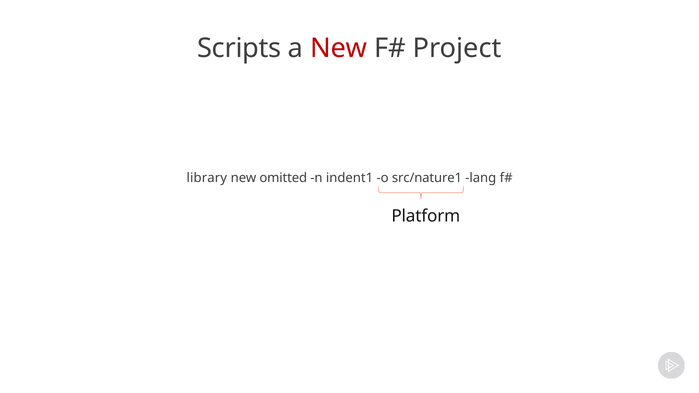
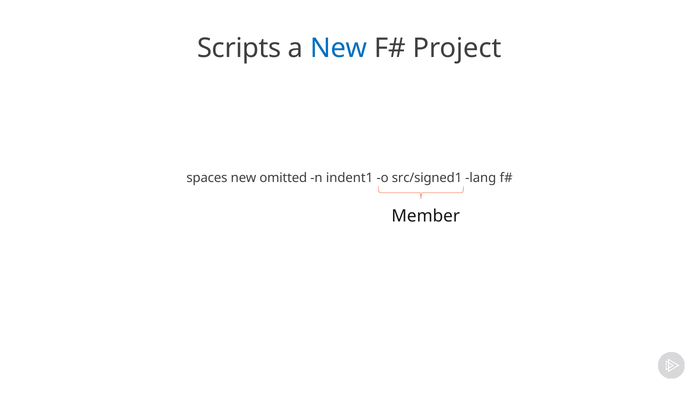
New colour: red -> blue (339, 48)
library: library -> spaces (207, 178)
src/nature1: src/nature1 -> src/signed1 (427, 178)
Platform: Platform -> Member (426, 216)
